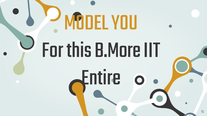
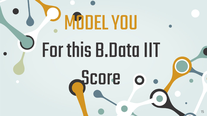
B.More: B.More -> B.Data (117, 50)
Entire: Entire -> Score (101, 77)
